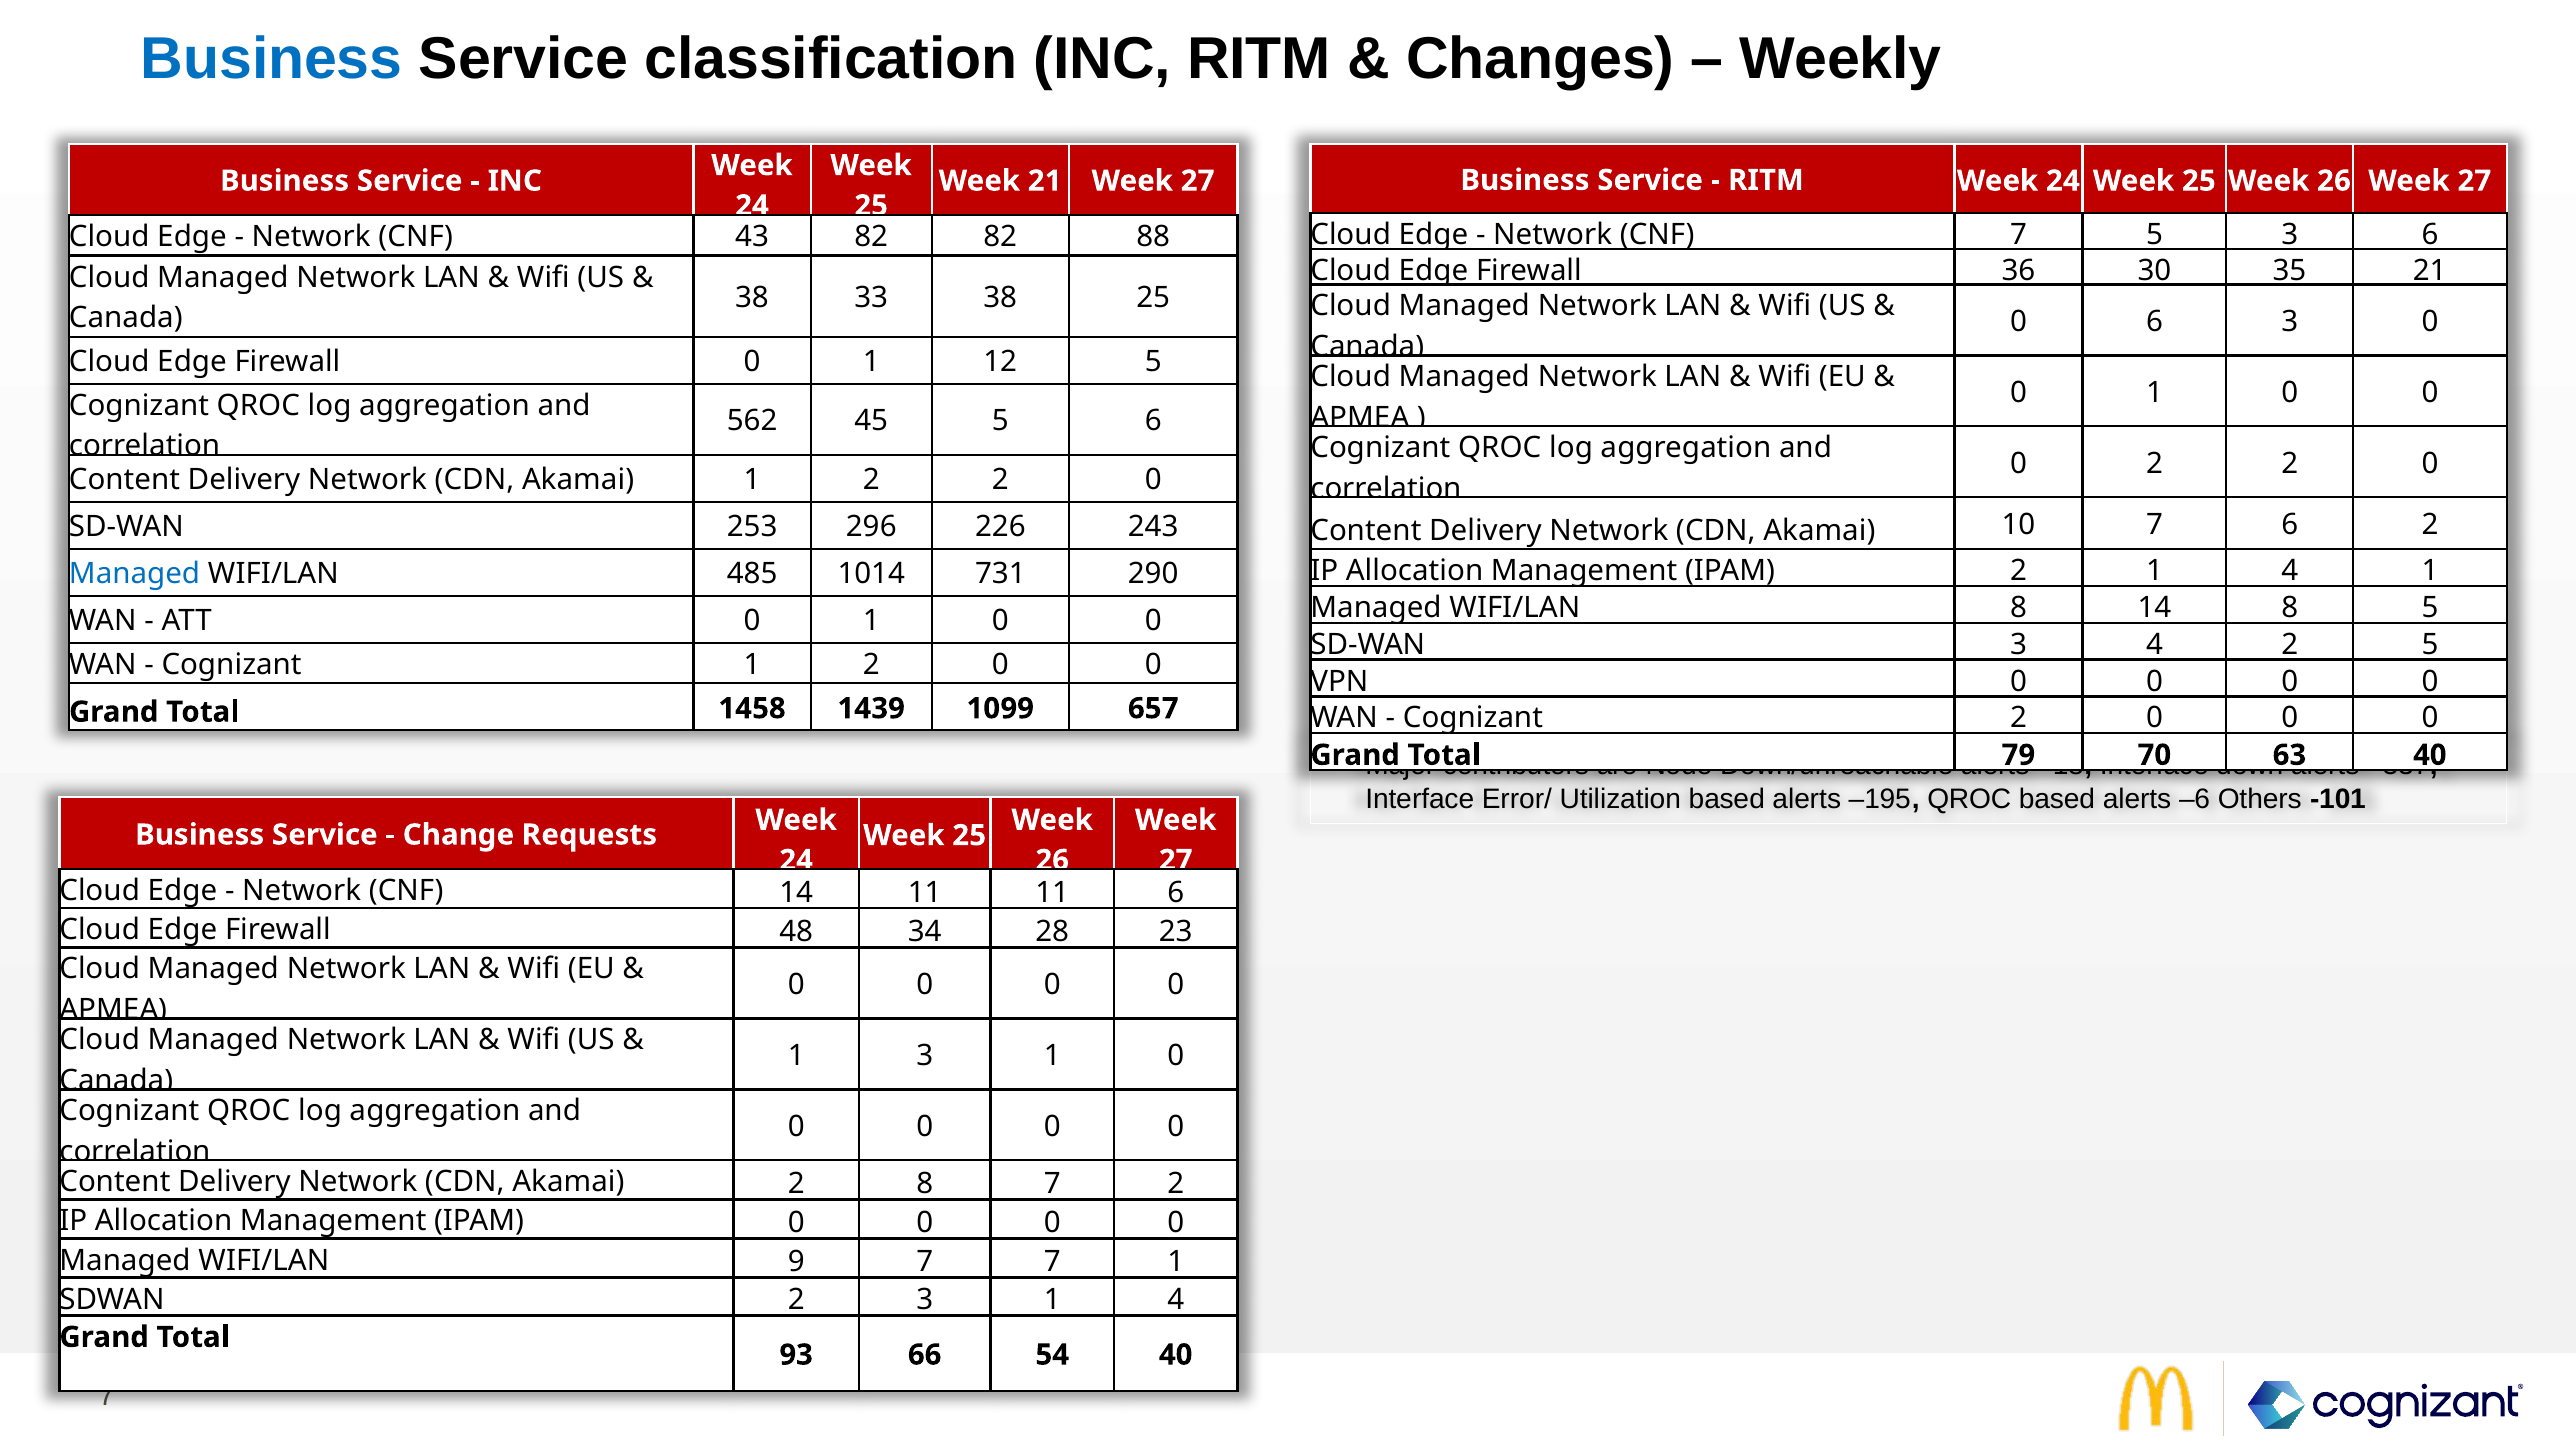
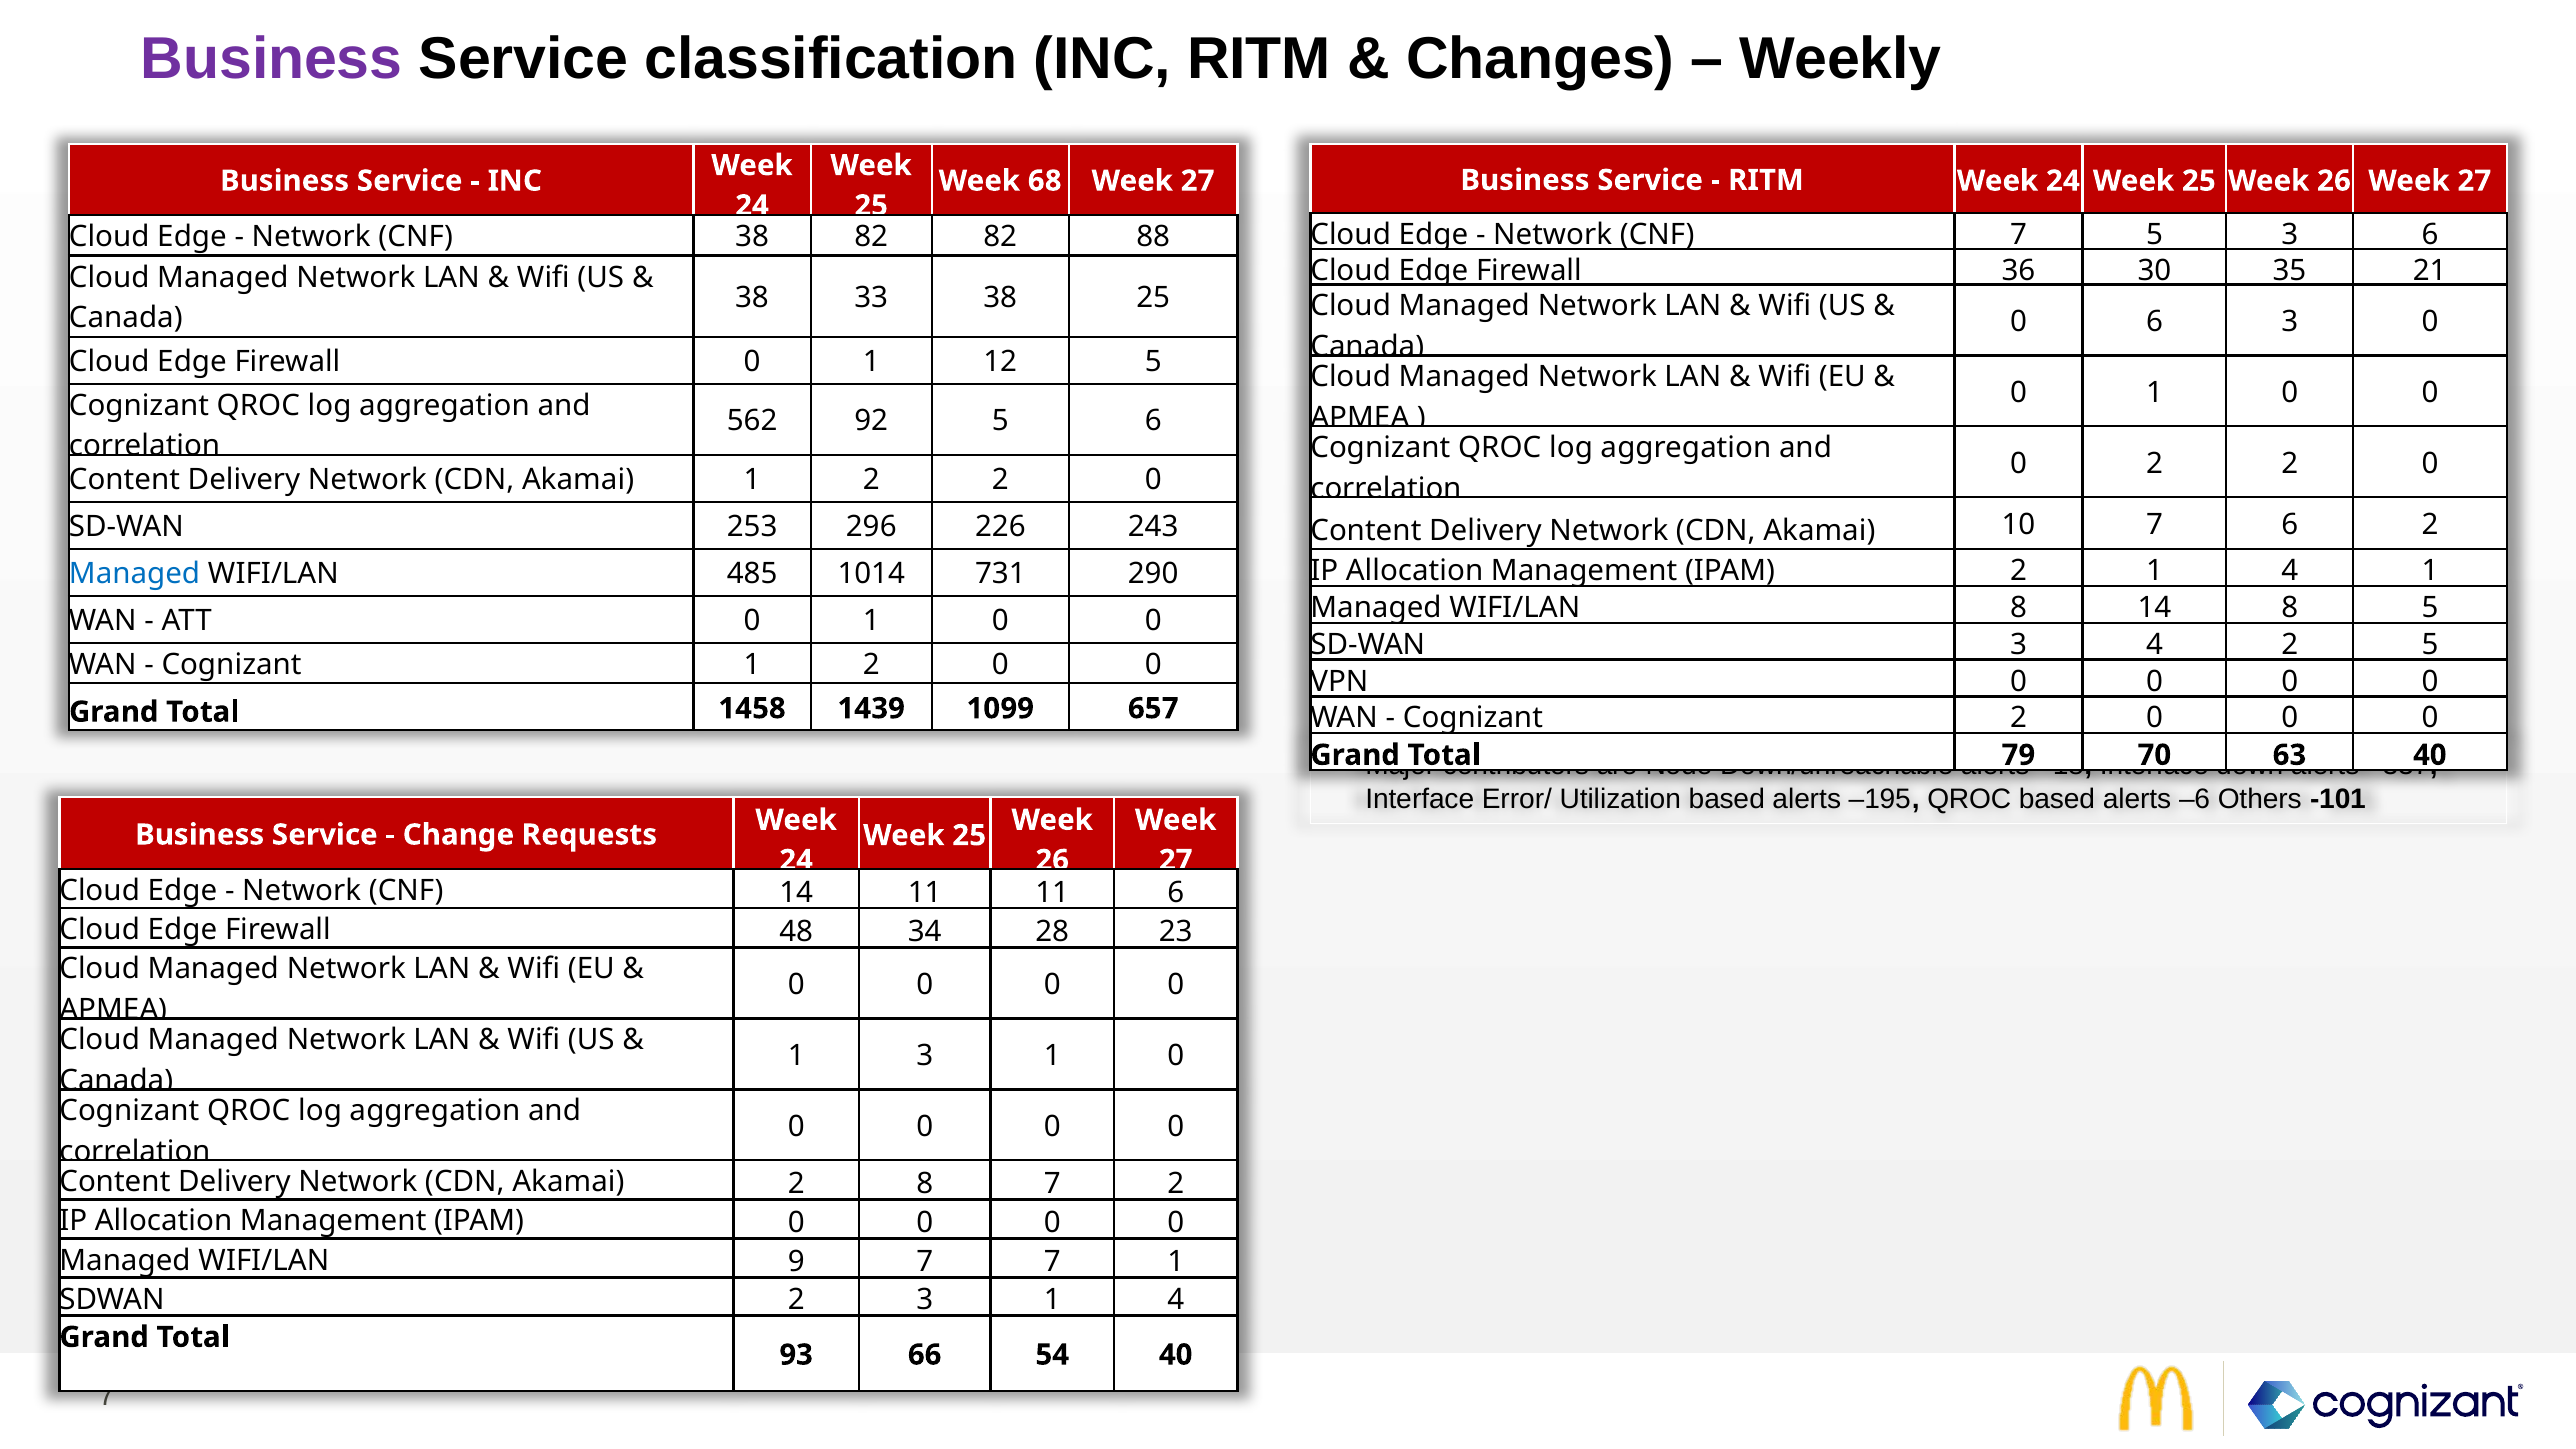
Business colour: blue -> purple (272, 59)
Week 21: 21 -> 68 (1045, 181)
CNF 43: 43 -> 38 (752, 237)
45: 45 -> 92 (871, 421)
